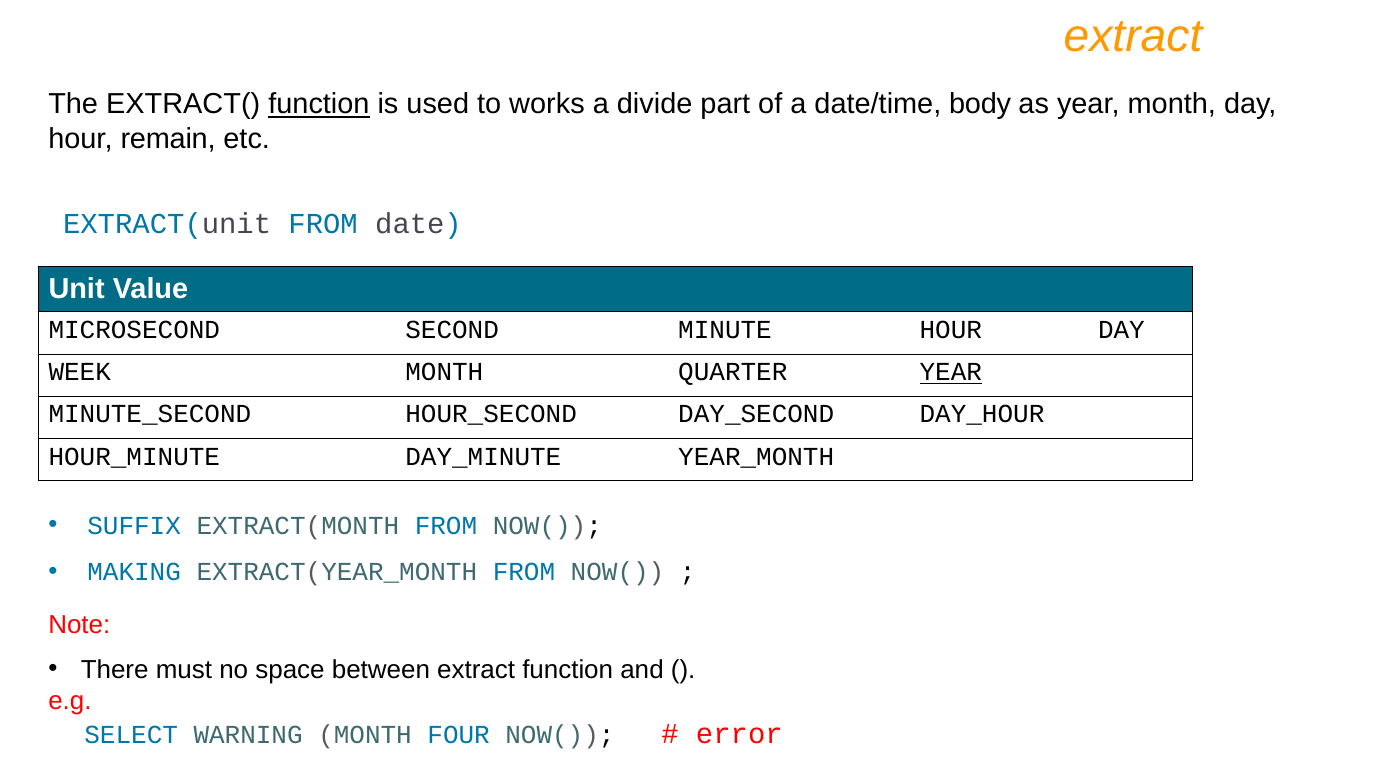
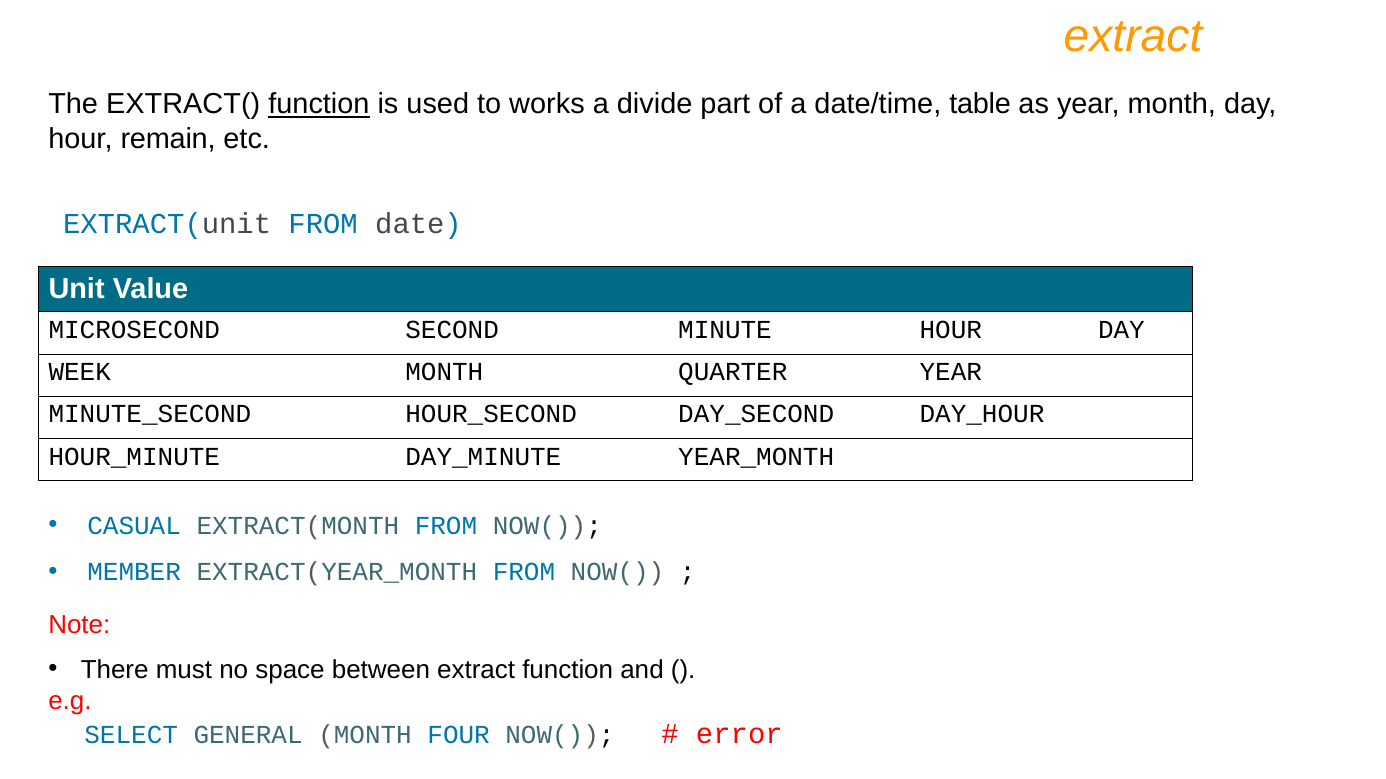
body: body -> table (980, 104)
YEAR underline: present -> none (951, 373)
SUFFIX: SUFFIX -> CASUAL (134, 526)
MAKING: MAKING -> MEMBER (134, 573)
WARNING: WARNING -> GENERAL (248, 735)
